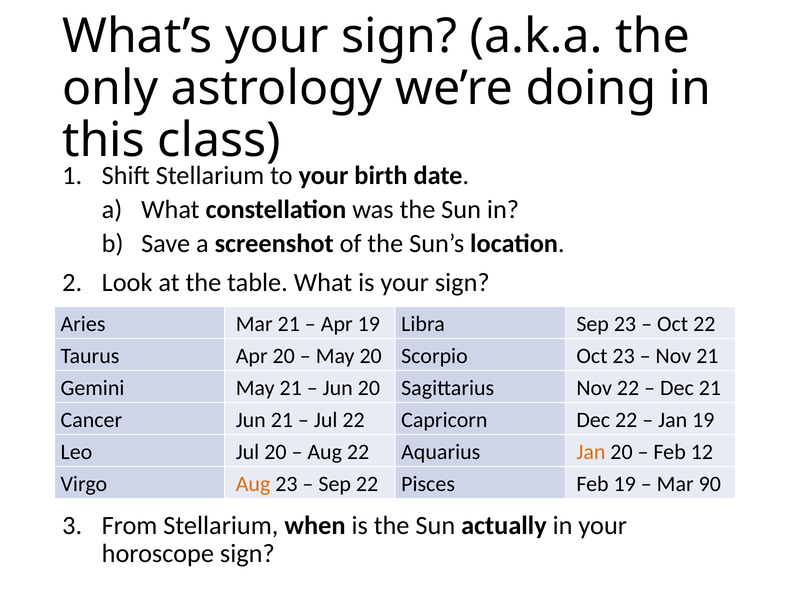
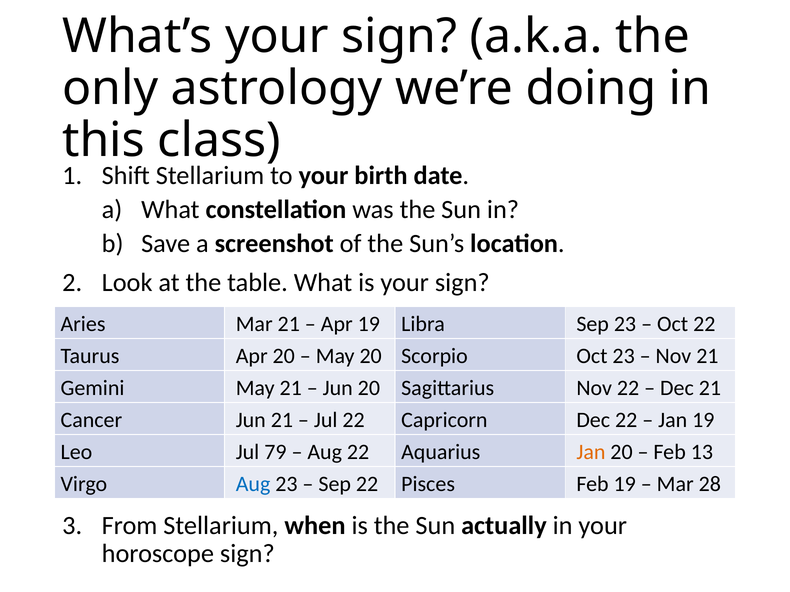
Jul 20: 20 -> 79 (275, 453)
12: 12 -> 13 (702, 453)
Aug colour: orange -> blue (253, 485)
90: 90 -> 28 (710, 485)
